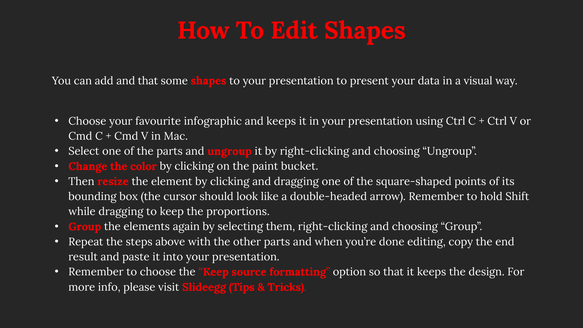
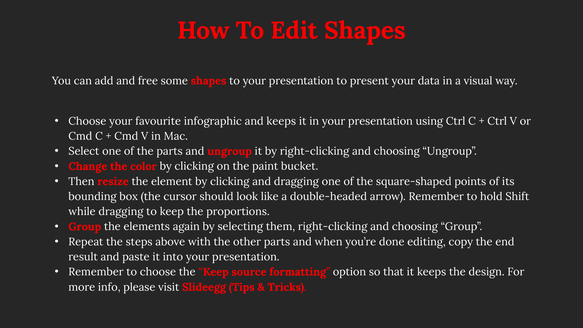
and that: that -> free (148, 81)
